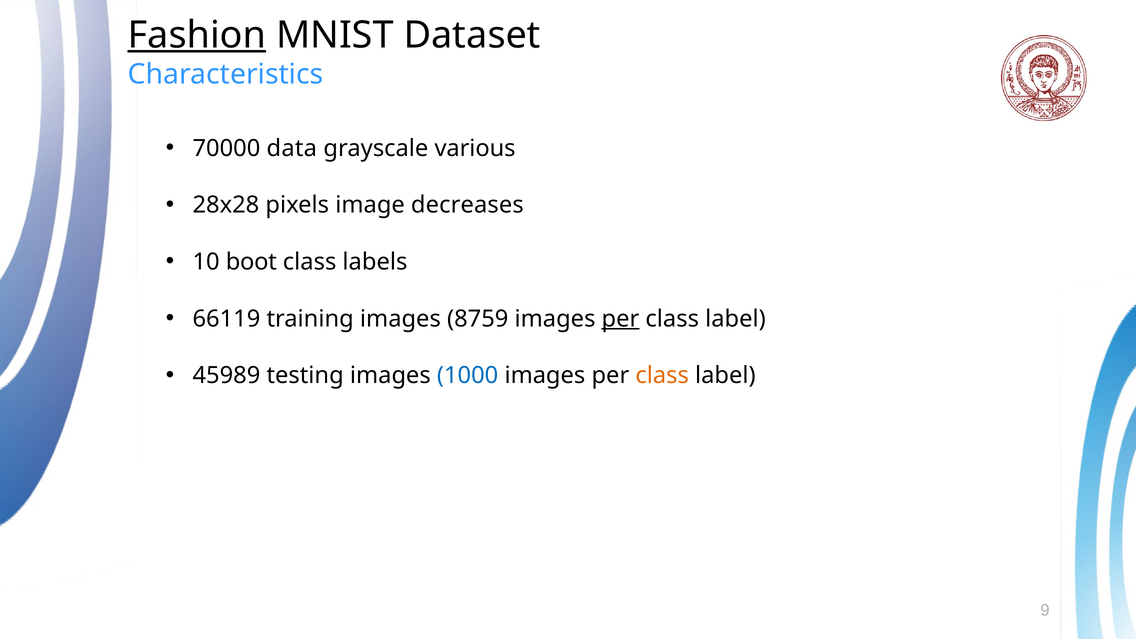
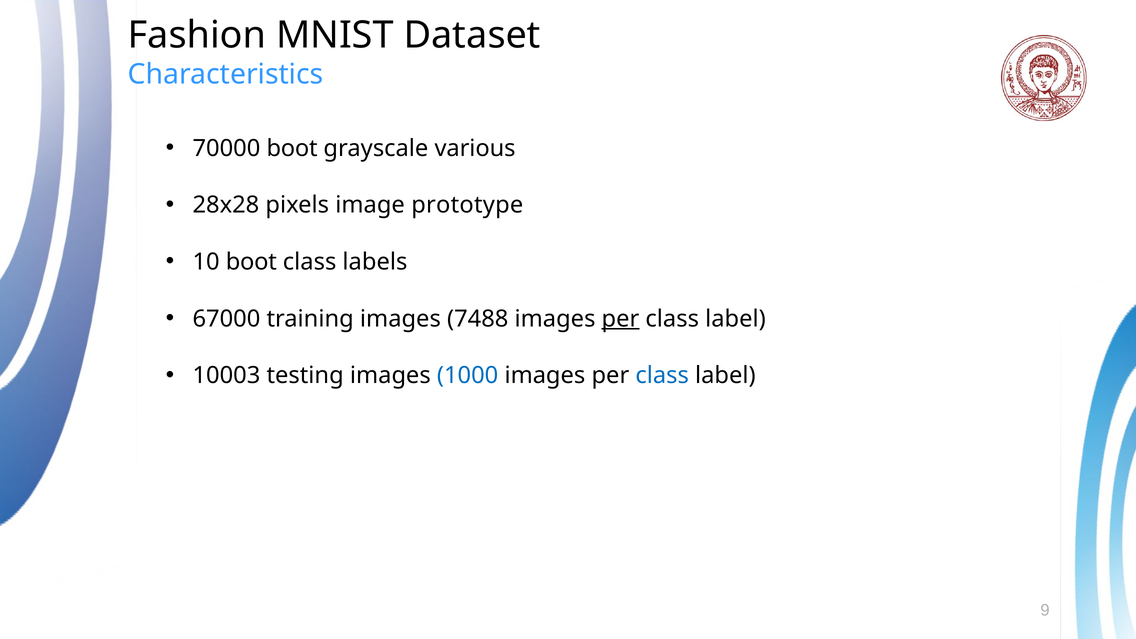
Fashion underline: present -> none (197, 35)
70000 data: data -> boot (292, 148)
decreases: decreases -> prototype (467, 205)
66119: 66119 -> 67000 (226, 319)
8759: 8759 -> 7488 (478, 319)
45989: 45989 -> 10003 (226, 376)
class colour: orange -> blue (662, 376)
